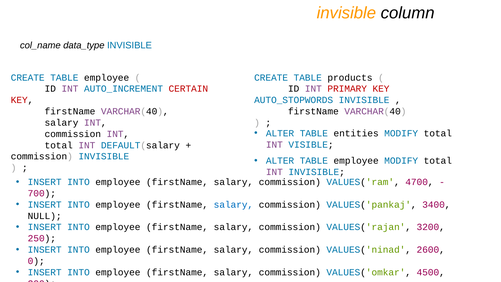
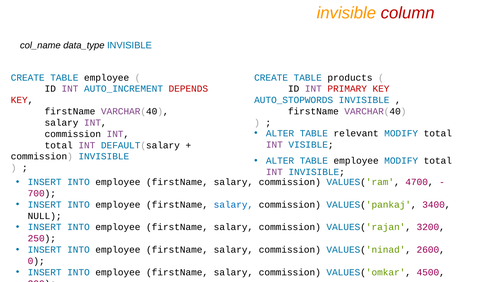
column colour: black -> red (408, 13)
CERTAIN: CERTAIN -> DEPENDS (188, 89)
entities: entities -> relevant (356, 133)
